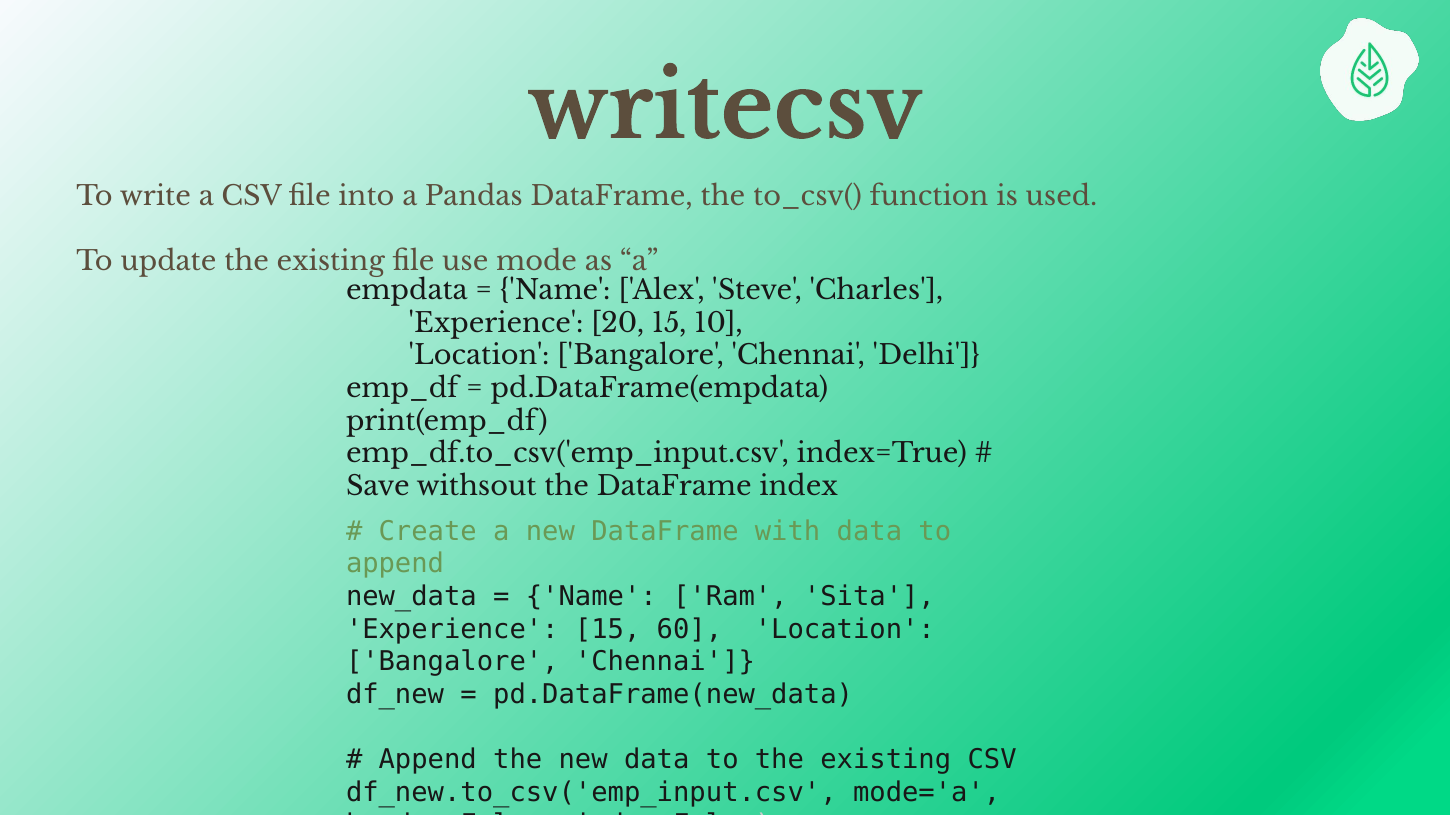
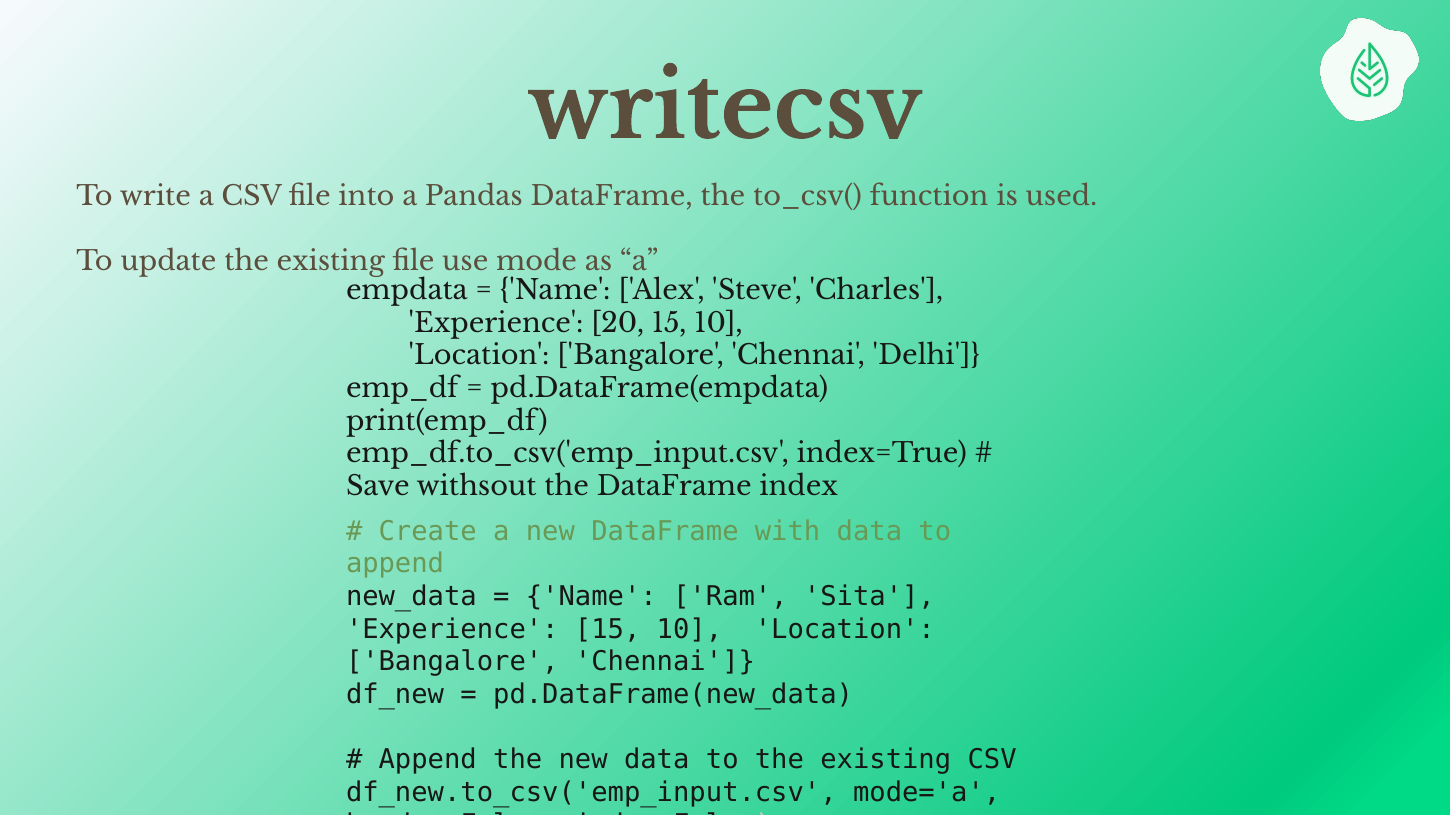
Experience 15 60: 60 -> 10 (689, 630)
